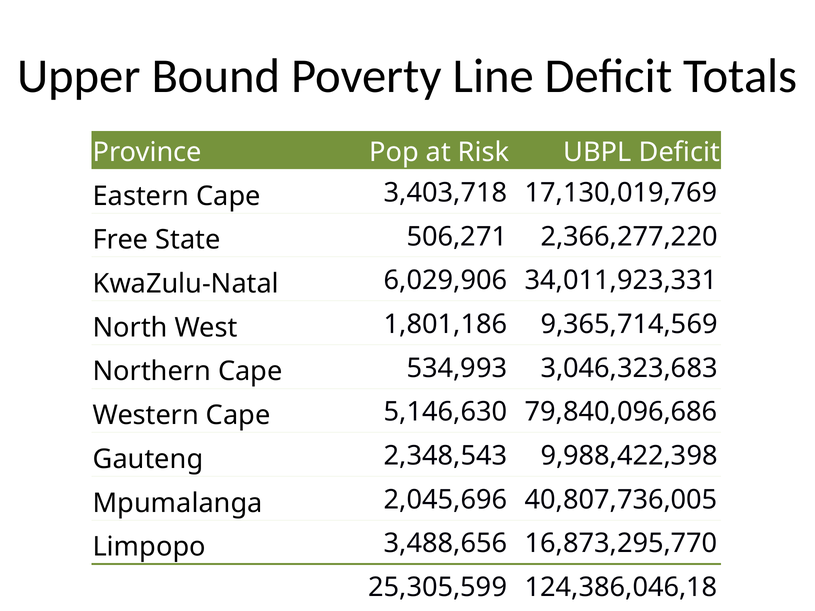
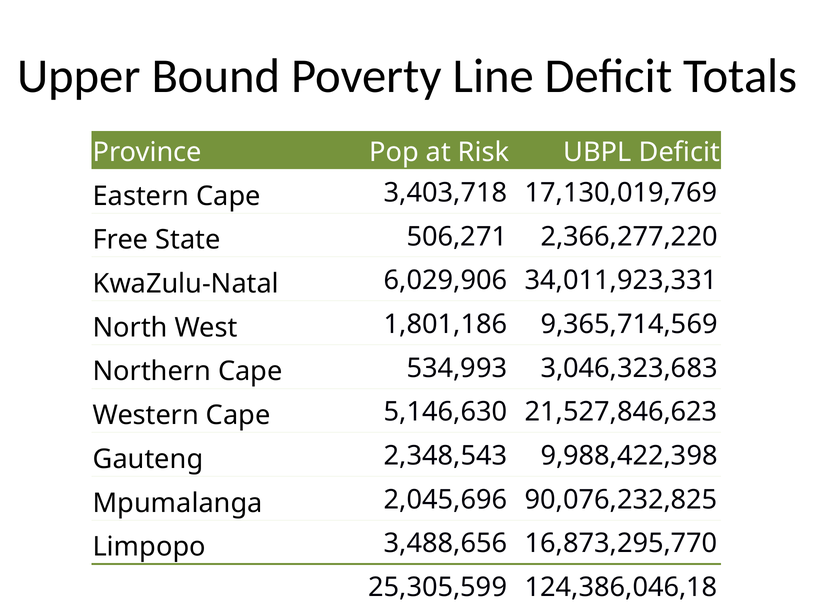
79,840,096,686: 79,840,096,686 -> 21,527,846,623 (621, 412)
40,807,736,005: 40,807,736,005 -> 90,076,232,825 (621, 500)
